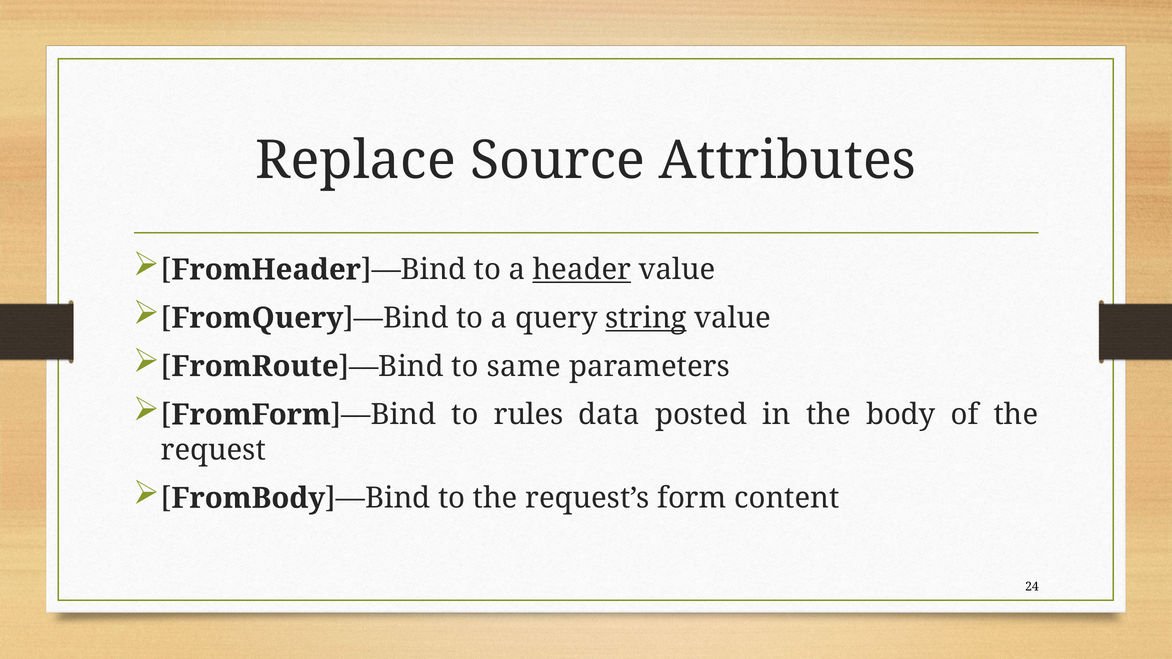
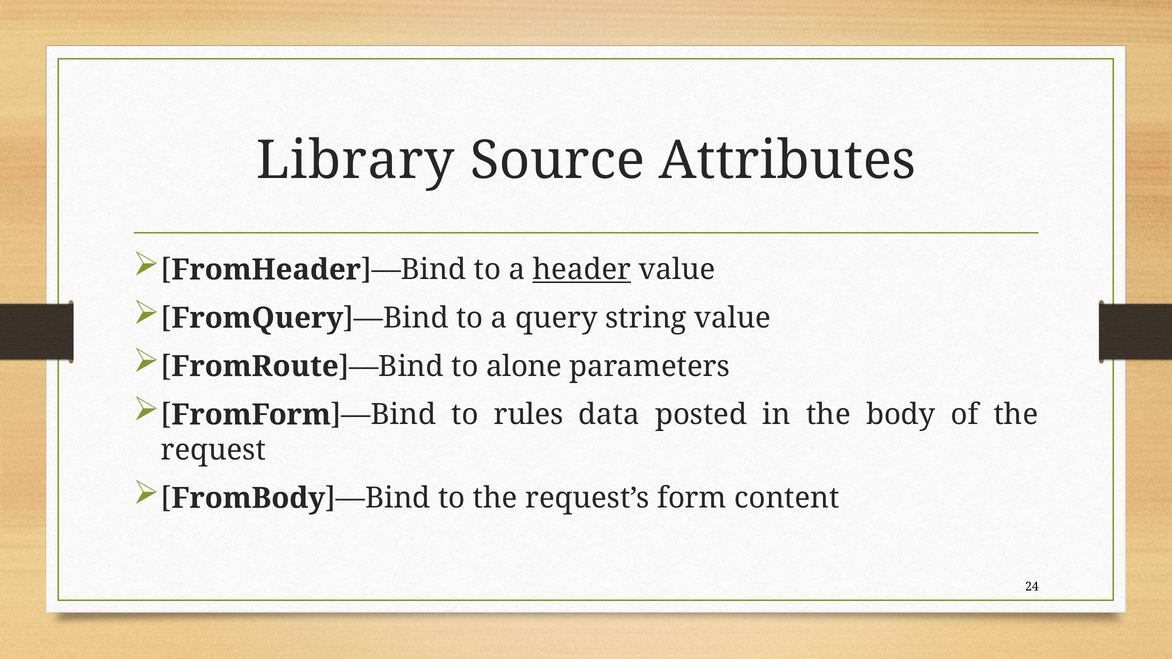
Replace: Replace -> Library (355, 161)
string underline: present -> none (646, 318)
same: same -> alone (524, 367)
